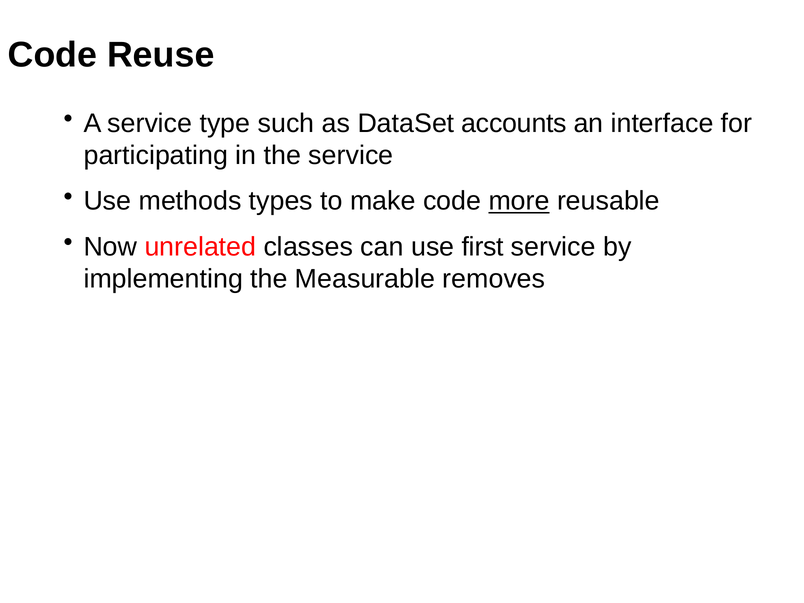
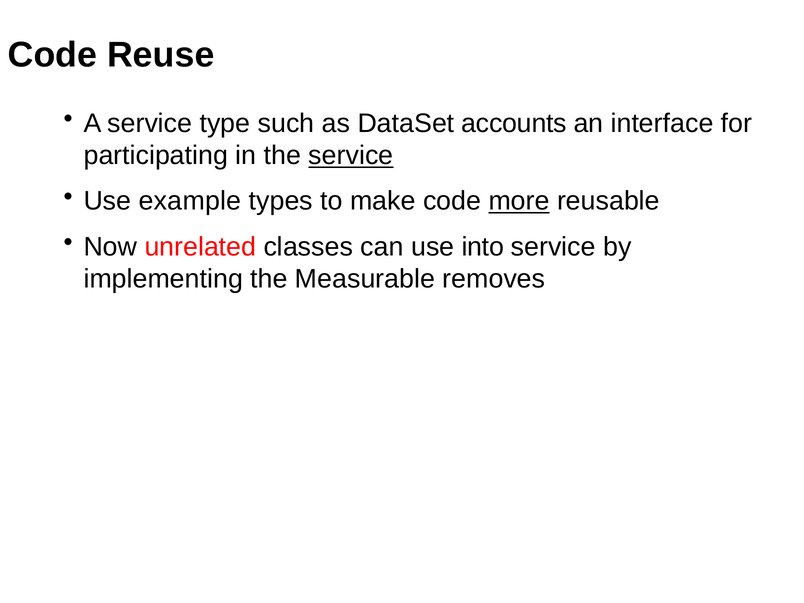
service underline: none -> present (351, 156)
methods: methods -> example (190, 201)
first: first -> into (483, 247)
